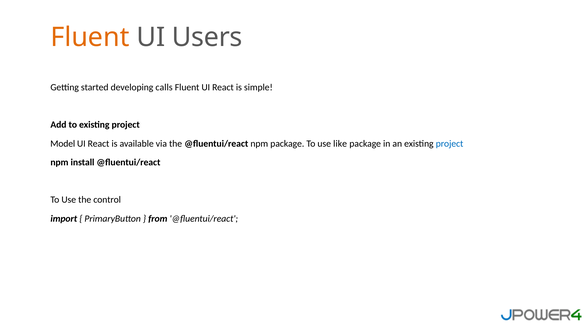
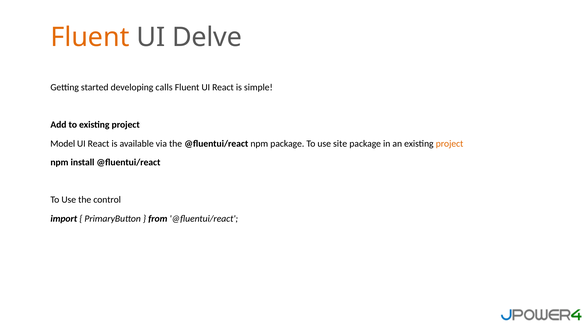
Users: Users -> Delve (207, 37)
like: like -> site (340, 144)
project colour: blue -> orange (450, 144)
